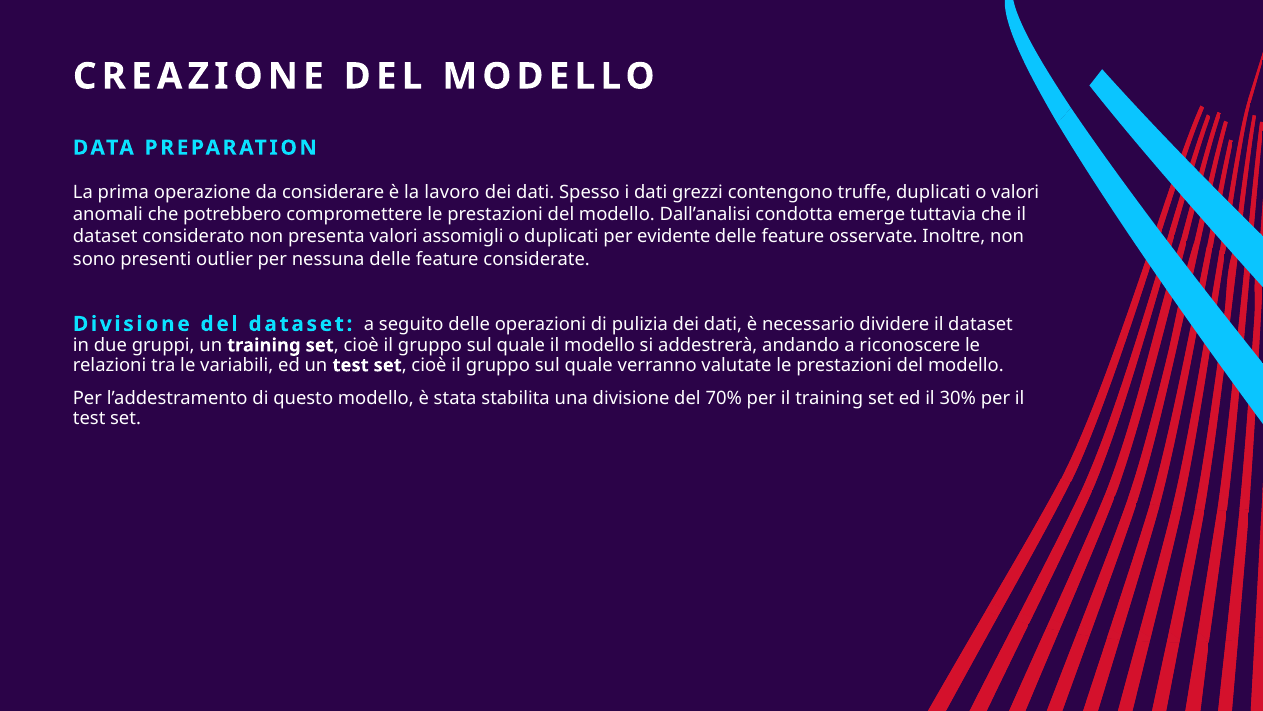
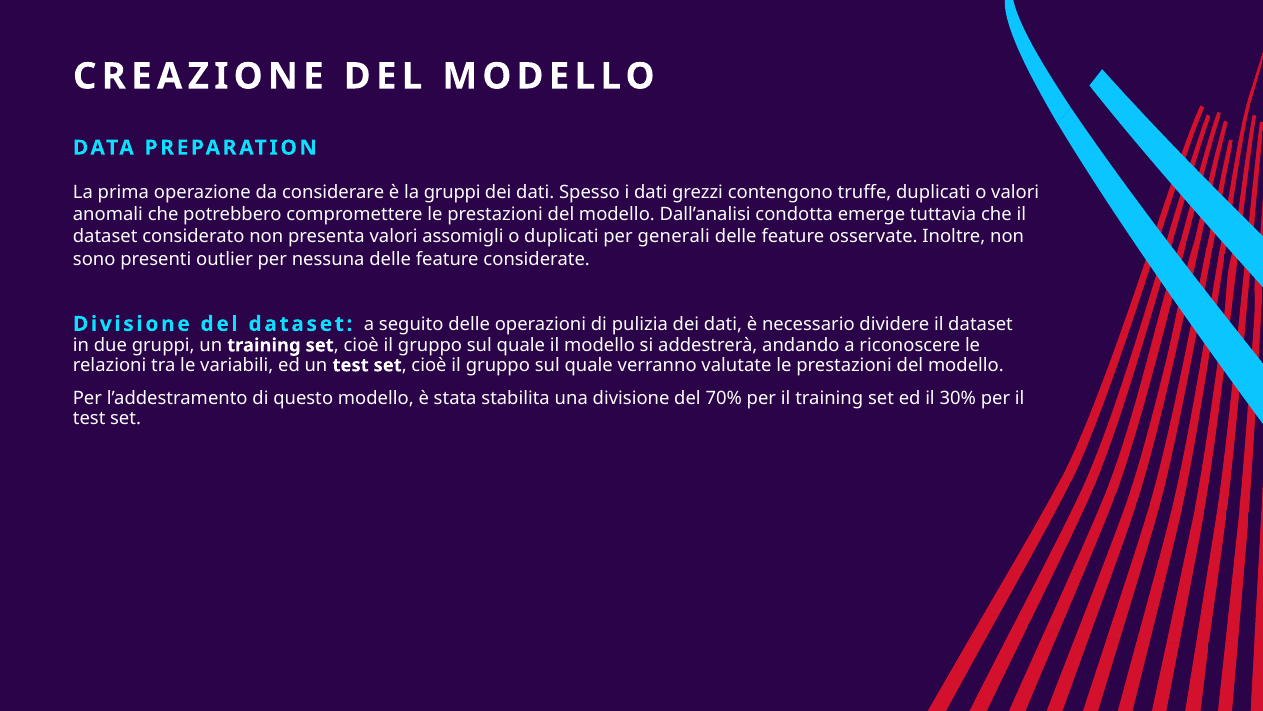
la lavoro: lavoro -> gruppi (452, 192)
evidente: evidente -> generali (674, 237)
